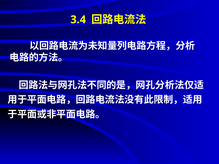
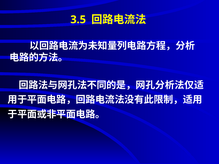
3.4: 3.4 -> 3.5 (78, 20)
